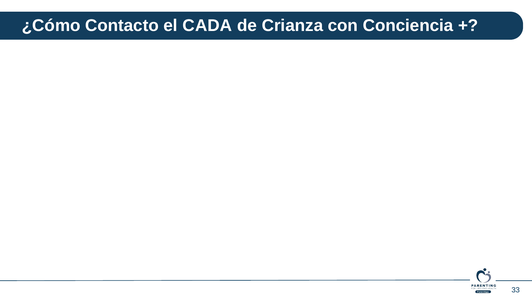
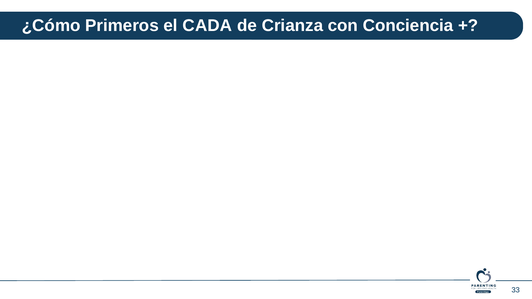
Contacto: Contacto -> Primeros (122, 26)
